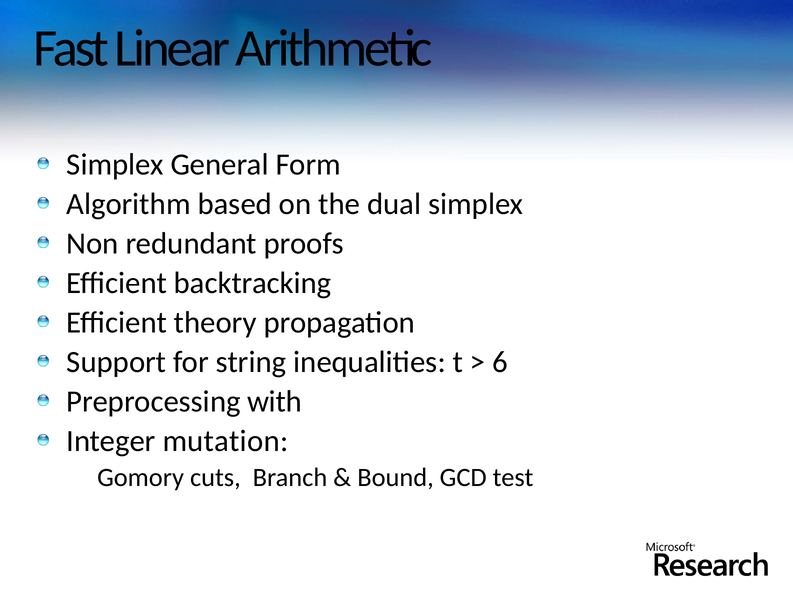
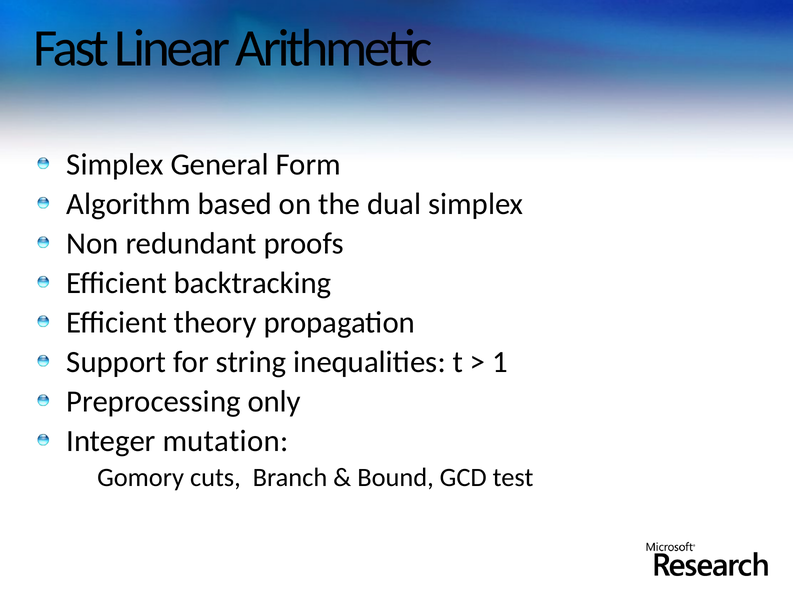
6: 6 -> 1 (500, 362)
with: with -> only (274, 402)
